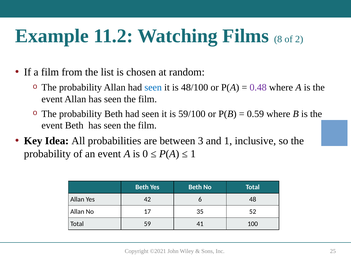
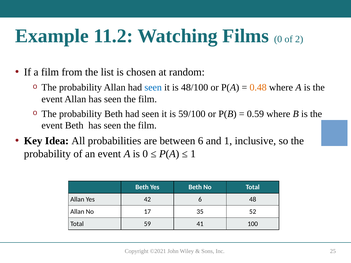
Films 8: 8 -> 0 (278, 39)
0.48 colour: purple -> orange (258, 87)
between 3: 3 -> 6 (201, 141)
